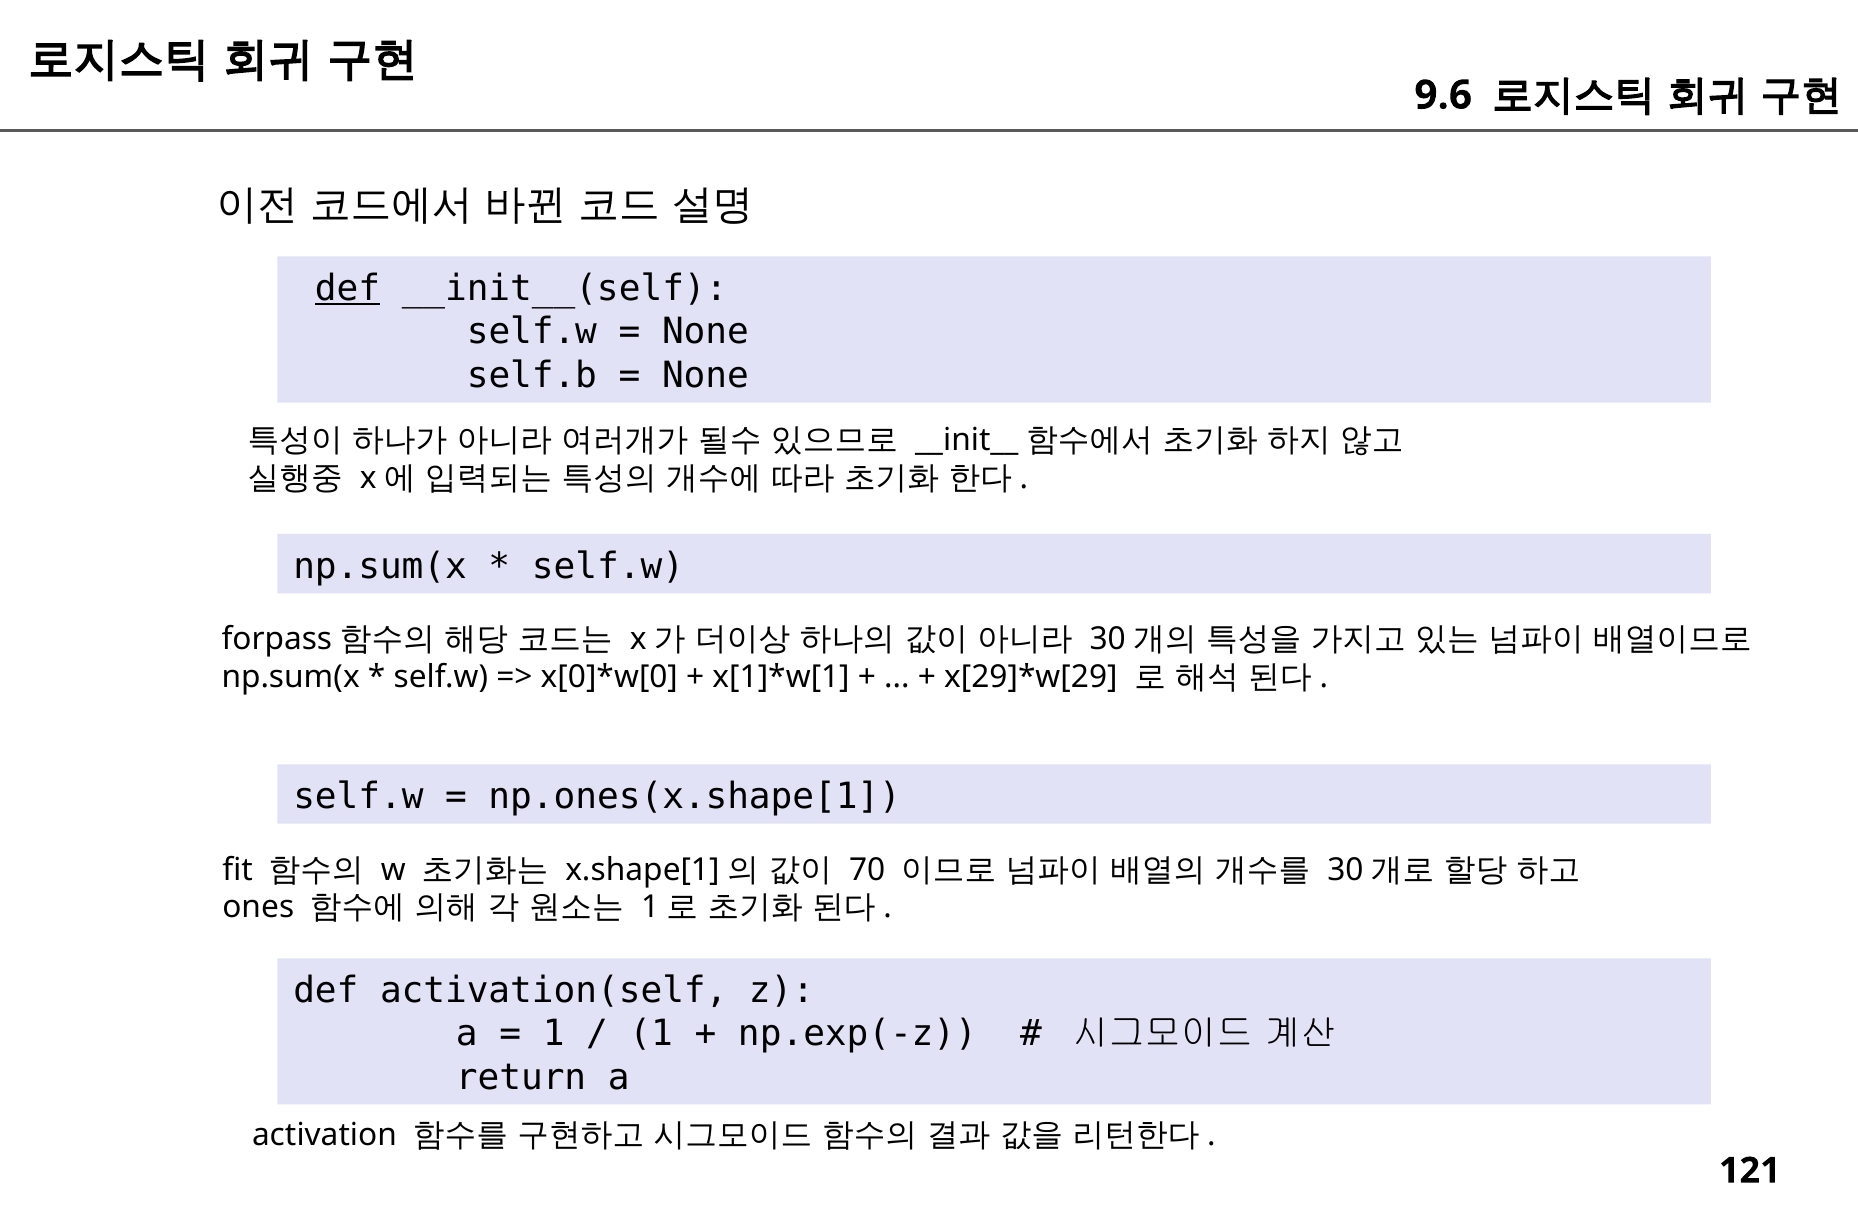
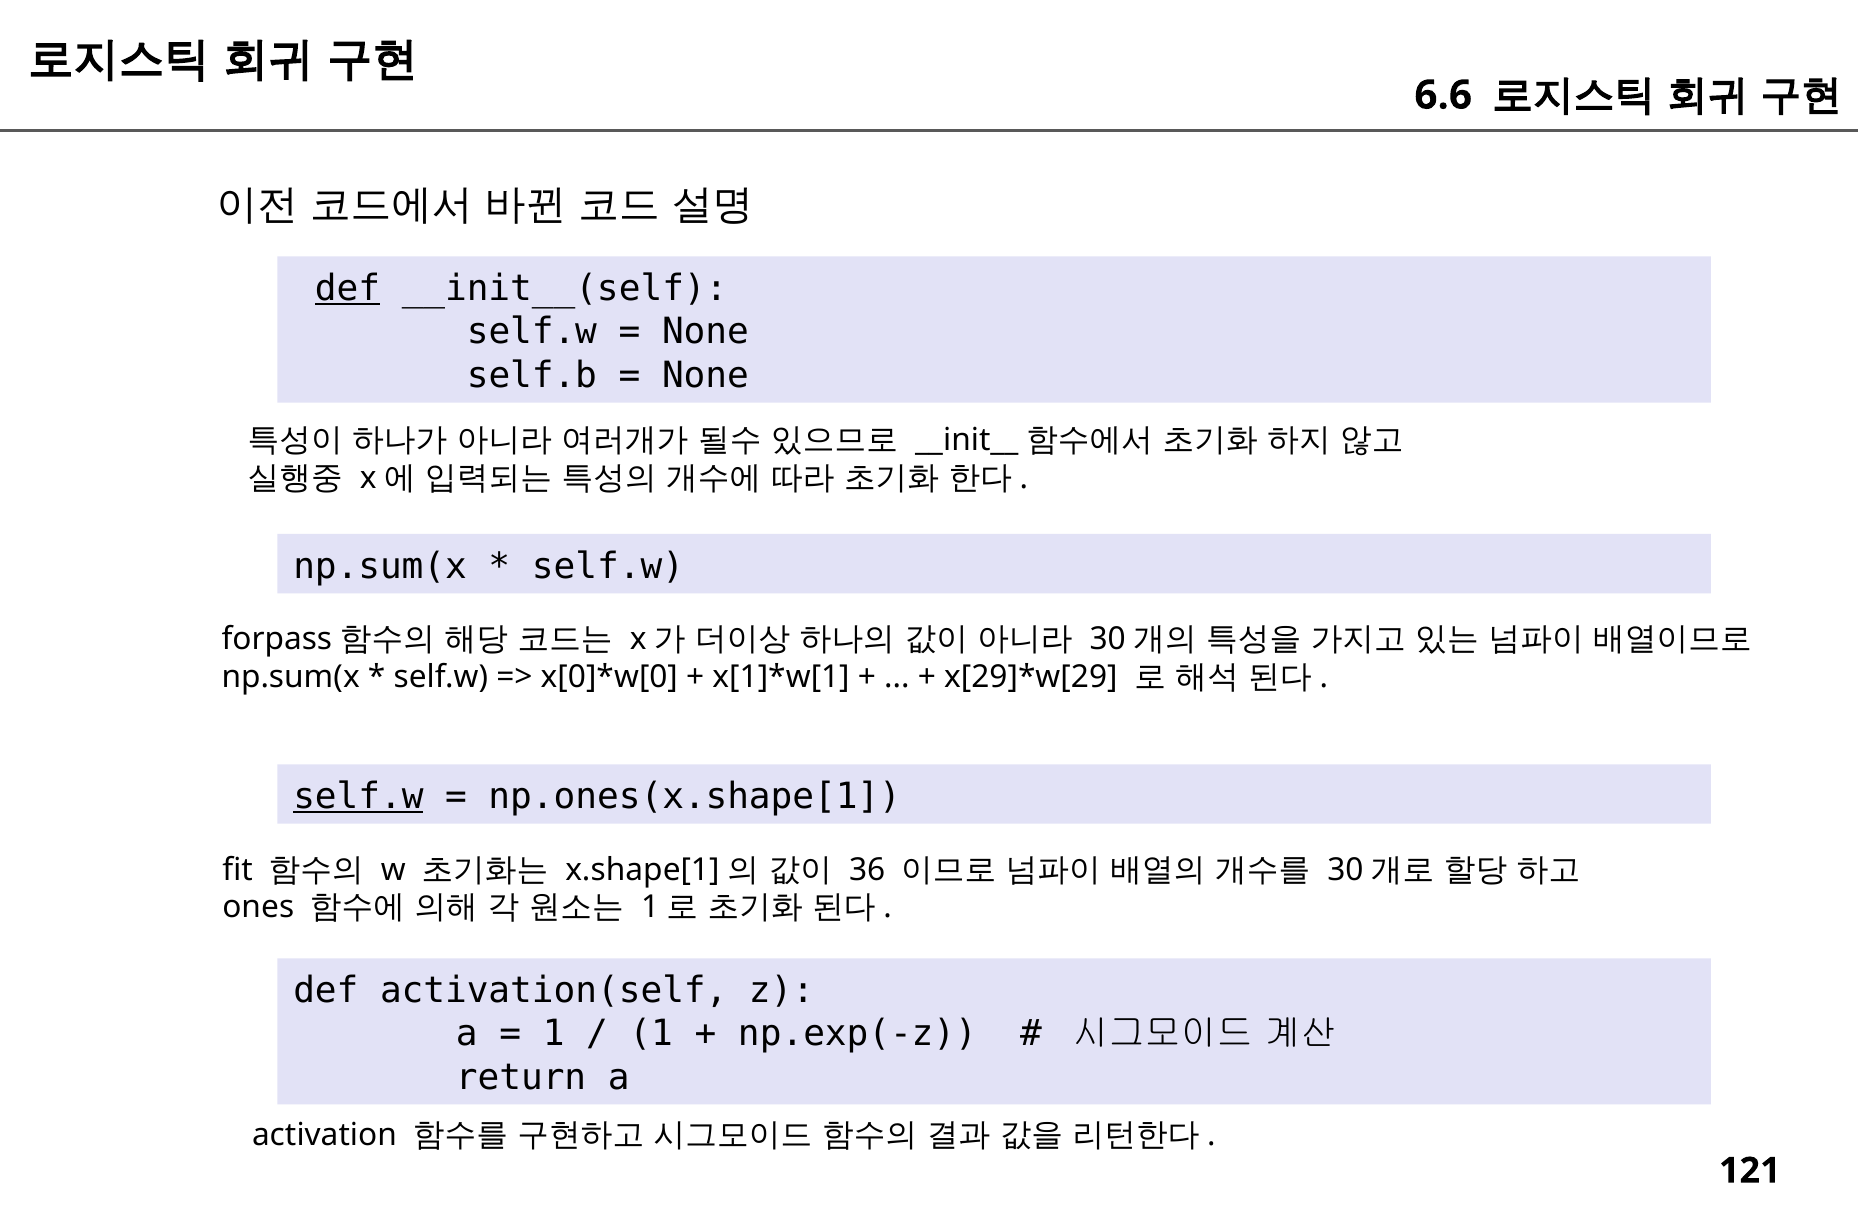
9.6: 9.6 -> 6.6 (1443, 95)
self.w underline: none -> present (358, 797)
70: 70 -> 36 (867, 870)
